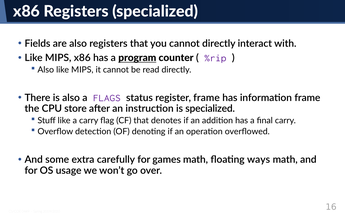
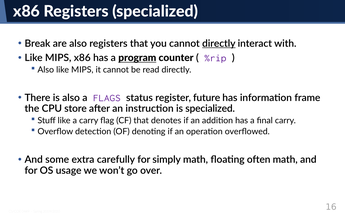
Fields: Fields -> Break (37, 44)
directly underline: none -> present (219, 44)
register frame: frame -> future (207, 98)
games: games -> simply (167, 160)
ways: ways -> often (259, 160)
